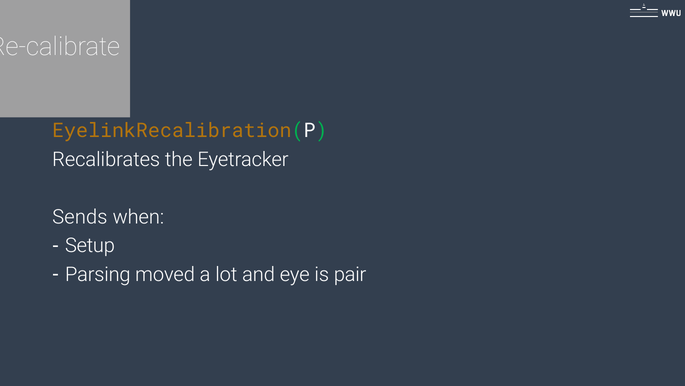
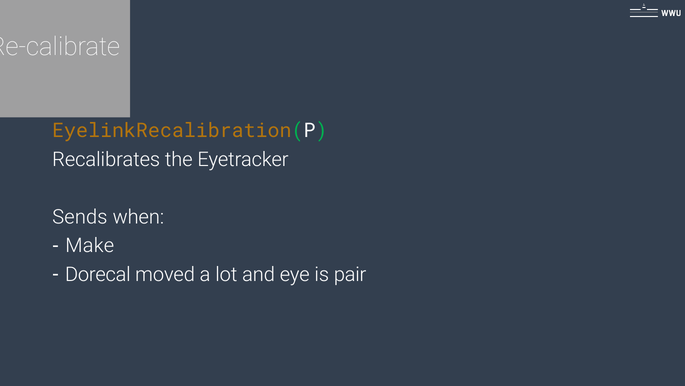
Setup: Setup -> Make (90, 245)
Parsing: Parsing -> Dorecal (98, 274)
